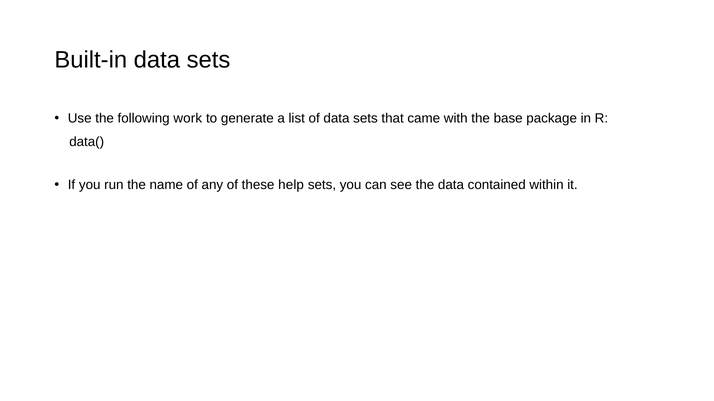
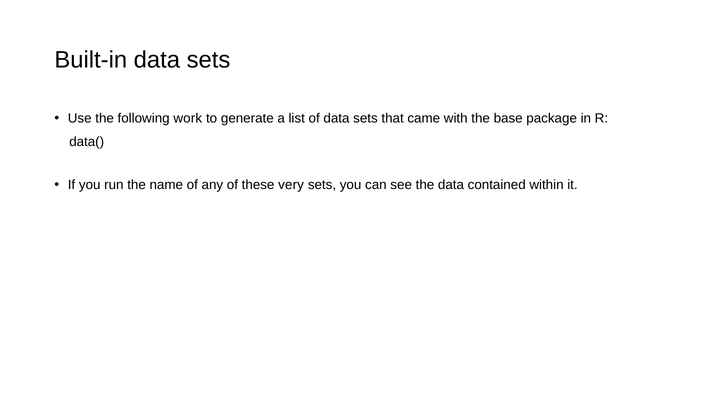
help: help -> very (291, 185)
